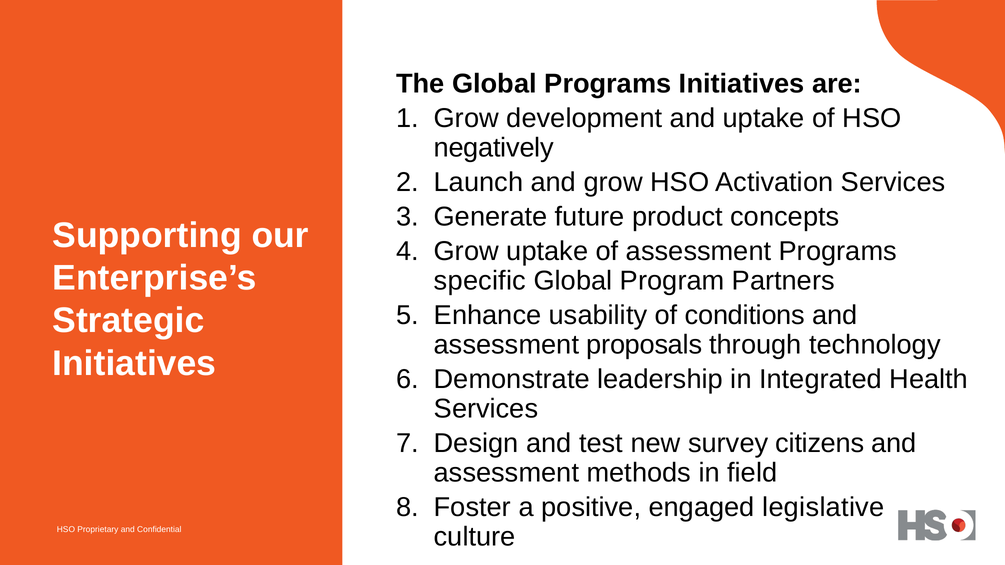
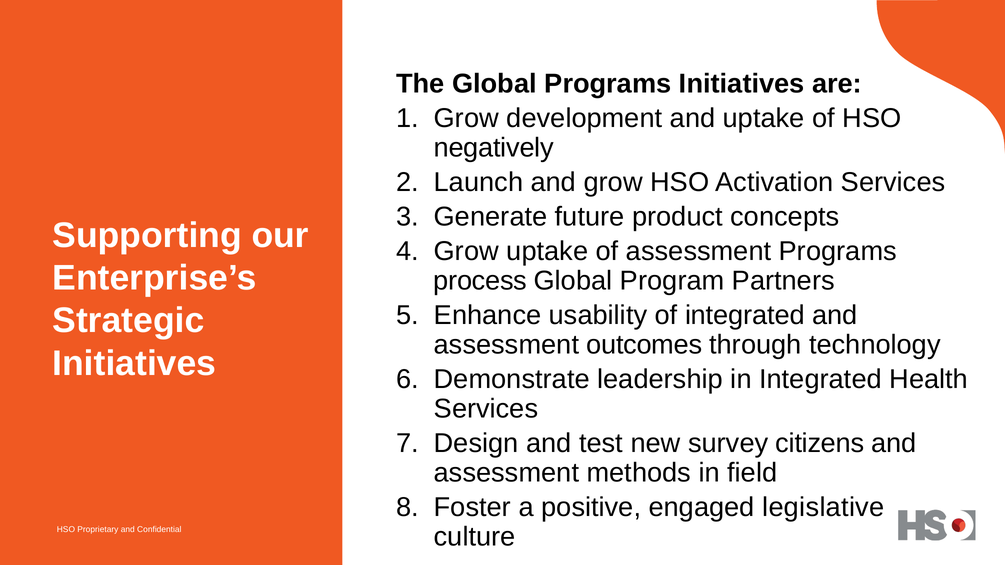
specific: specific -> process (480, 281)
of conditions: conditions -> integrated (745, 316)
proposals: proposals -> outcomes (644, 345)
